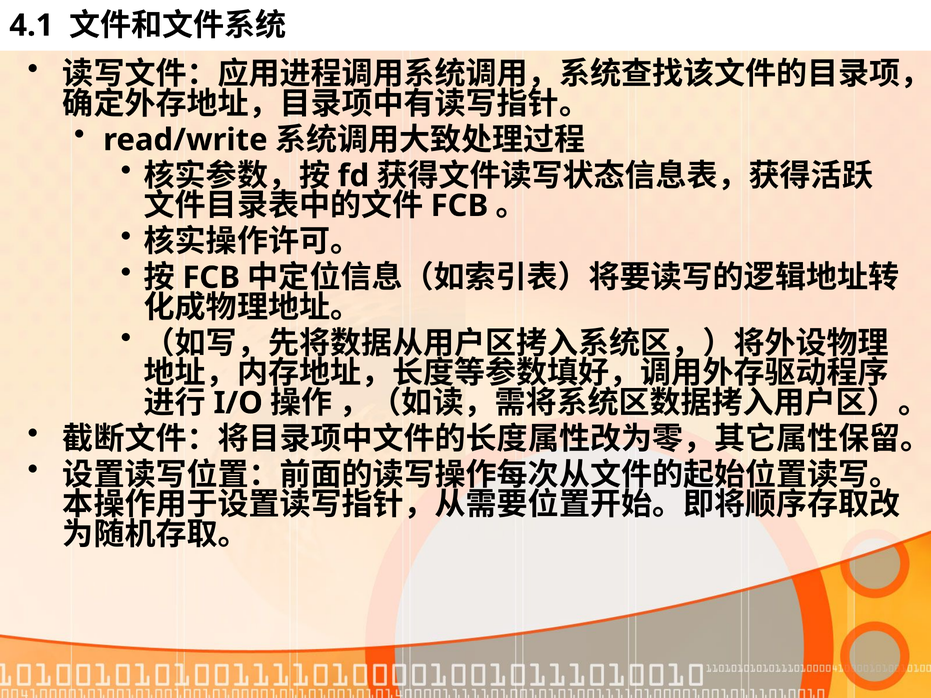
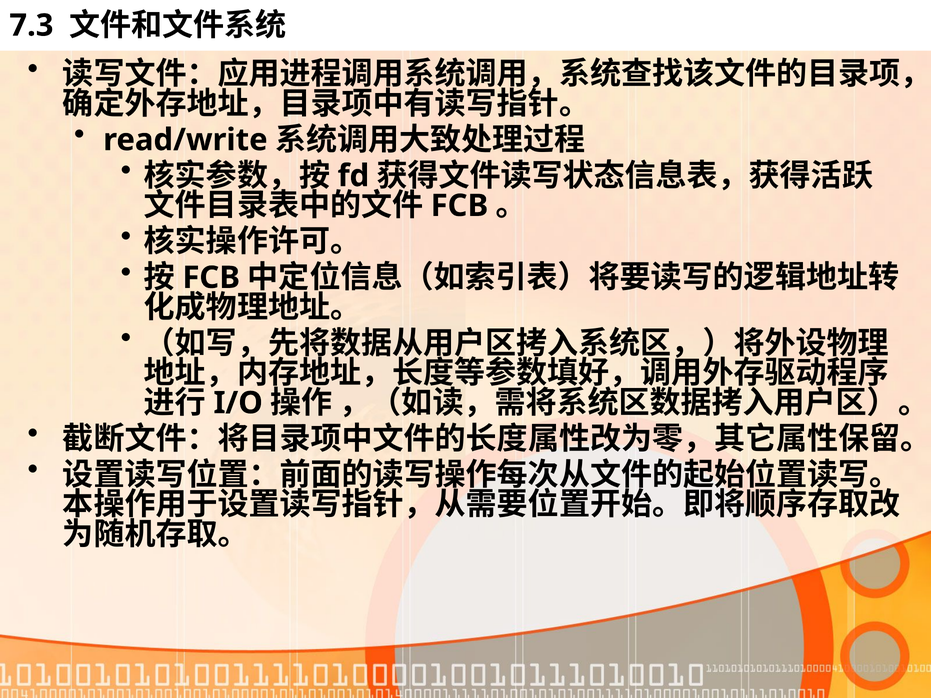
4.1: 4.1 -> 7.3 (31, 25)
